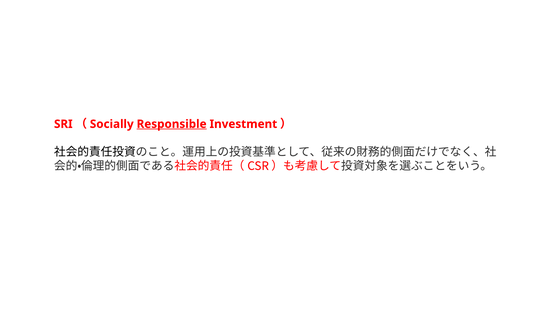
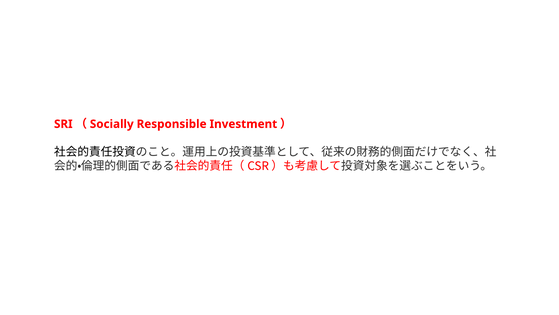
Responsible underline: present -> none (172, 124)
